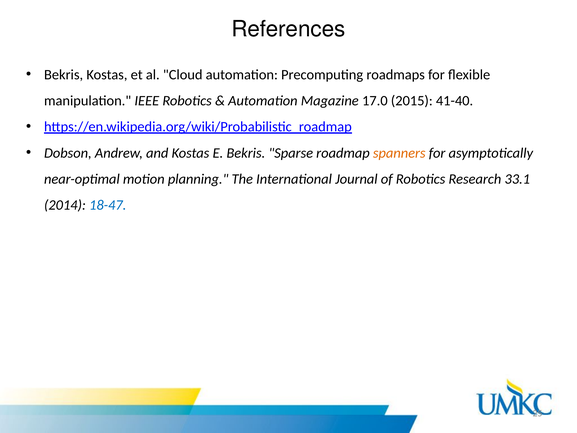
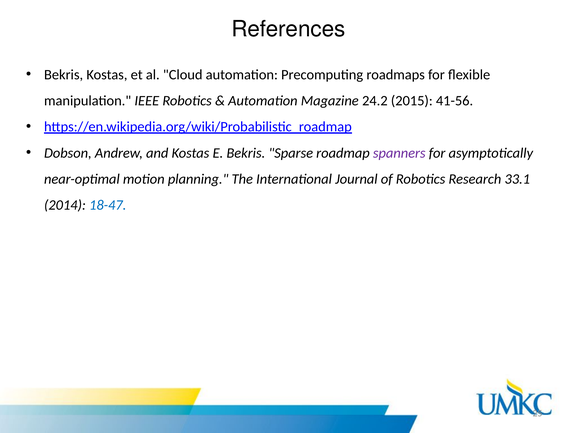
17.0: 17.0 -> 24.2 (375, 101)
41-40: 41-40 -> 41-56 (455, 101)
spanners colour: orange -> purple (399, 153)
